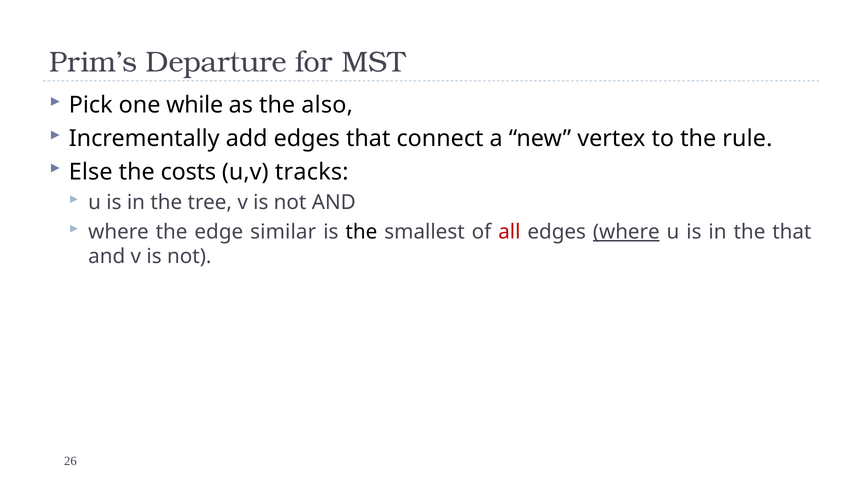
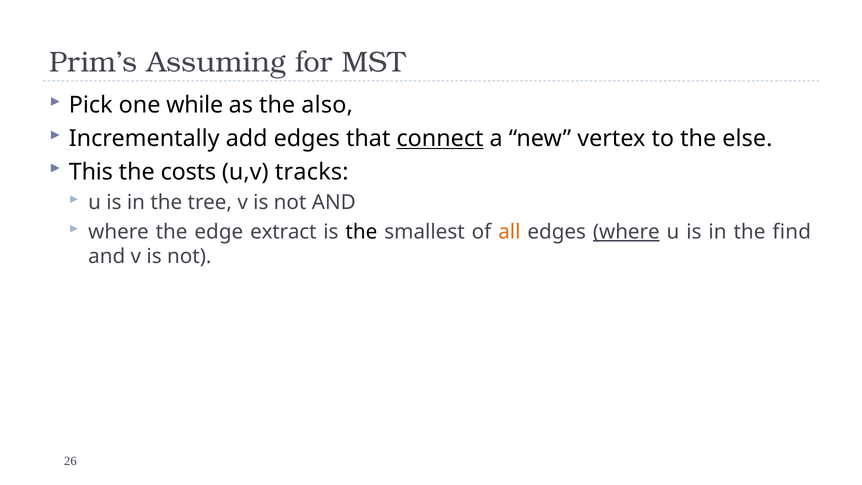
Departure: Departure -> Assuming (216, 62)
connect underline: none -> present (440, 138)
rule: rule -> else (747, 138)
Else: Else -> This (91, 172)
similar: similar -> extract (283, 232)
all colour: red -> orange (509, 232)
the that: that -> find (792, 232)
